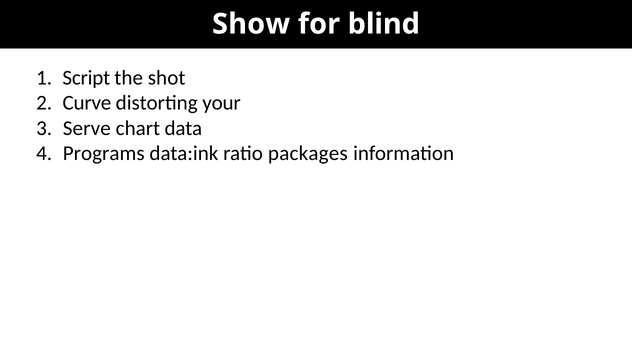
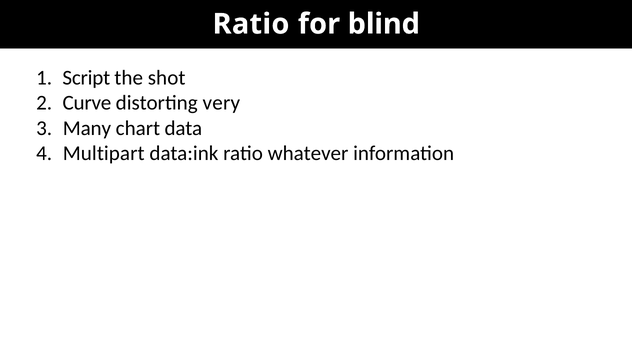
Show: Show -> Ratio (251, 24)
your: your -> very (221, 103)
Serve: Serve -> Many (87, 128)
Programs: Programs -> Multipart (104, 154)
packages: packages -> whatever (308, 154)
